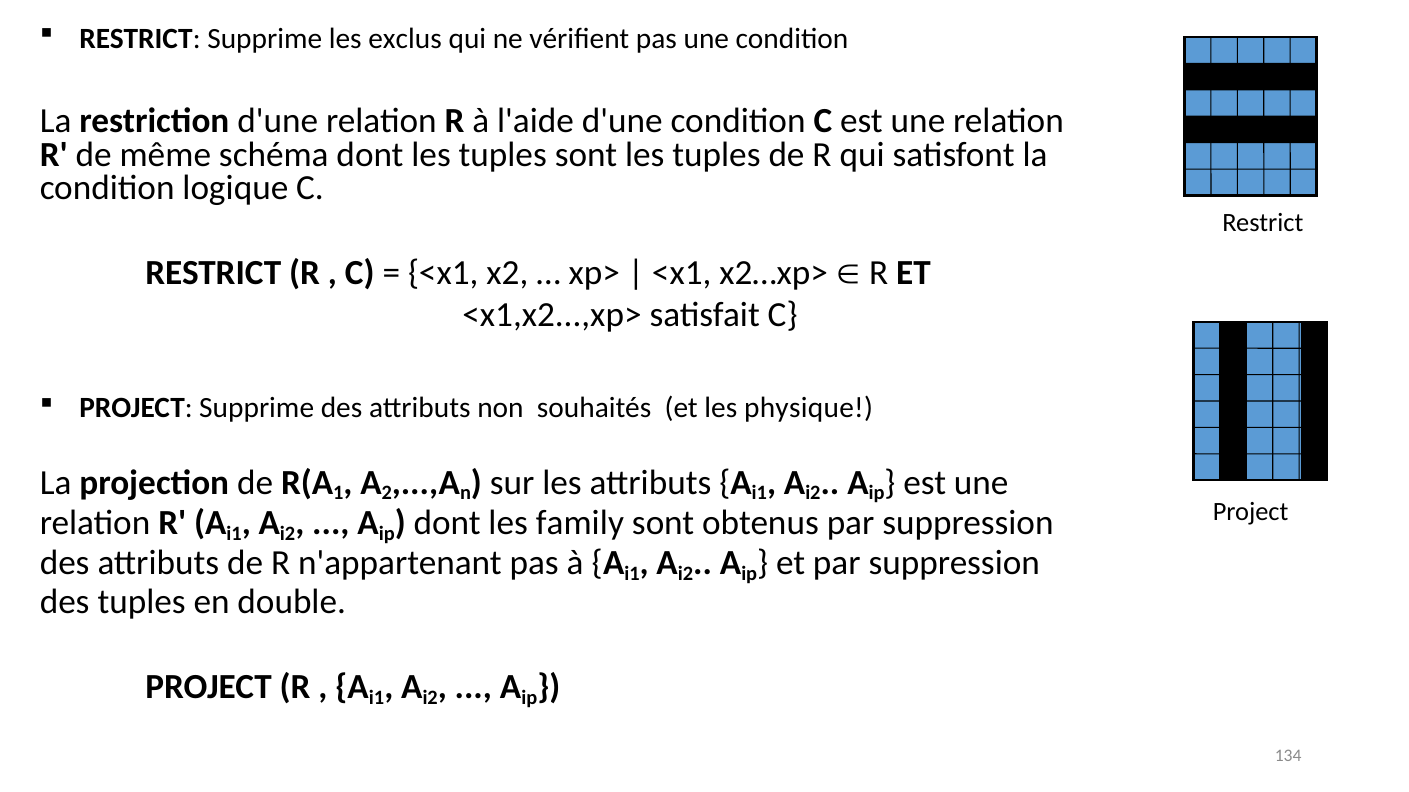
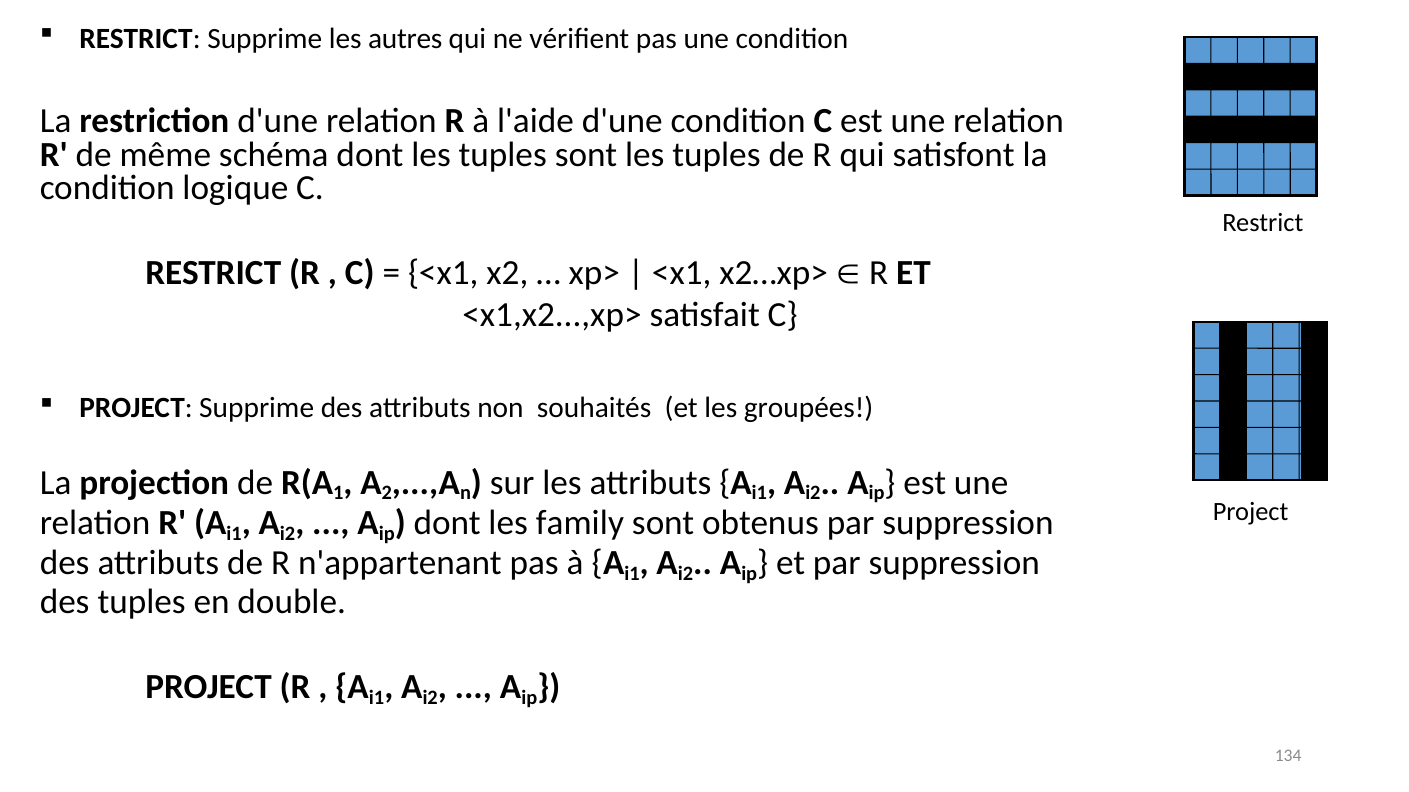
exclus: exclus -> autres (405, 39)
physique: physique -> groupées (809, 408)
